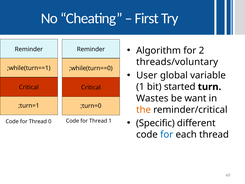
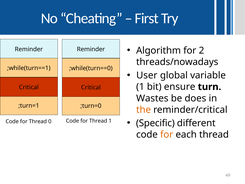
threads/voluntary: threads/voluntary -> threads/nowadays (177, 62)
started: started -> ensure (180, 87)
want: want -> does (195, 98)
for colour: blue -> orange (167, 134)
